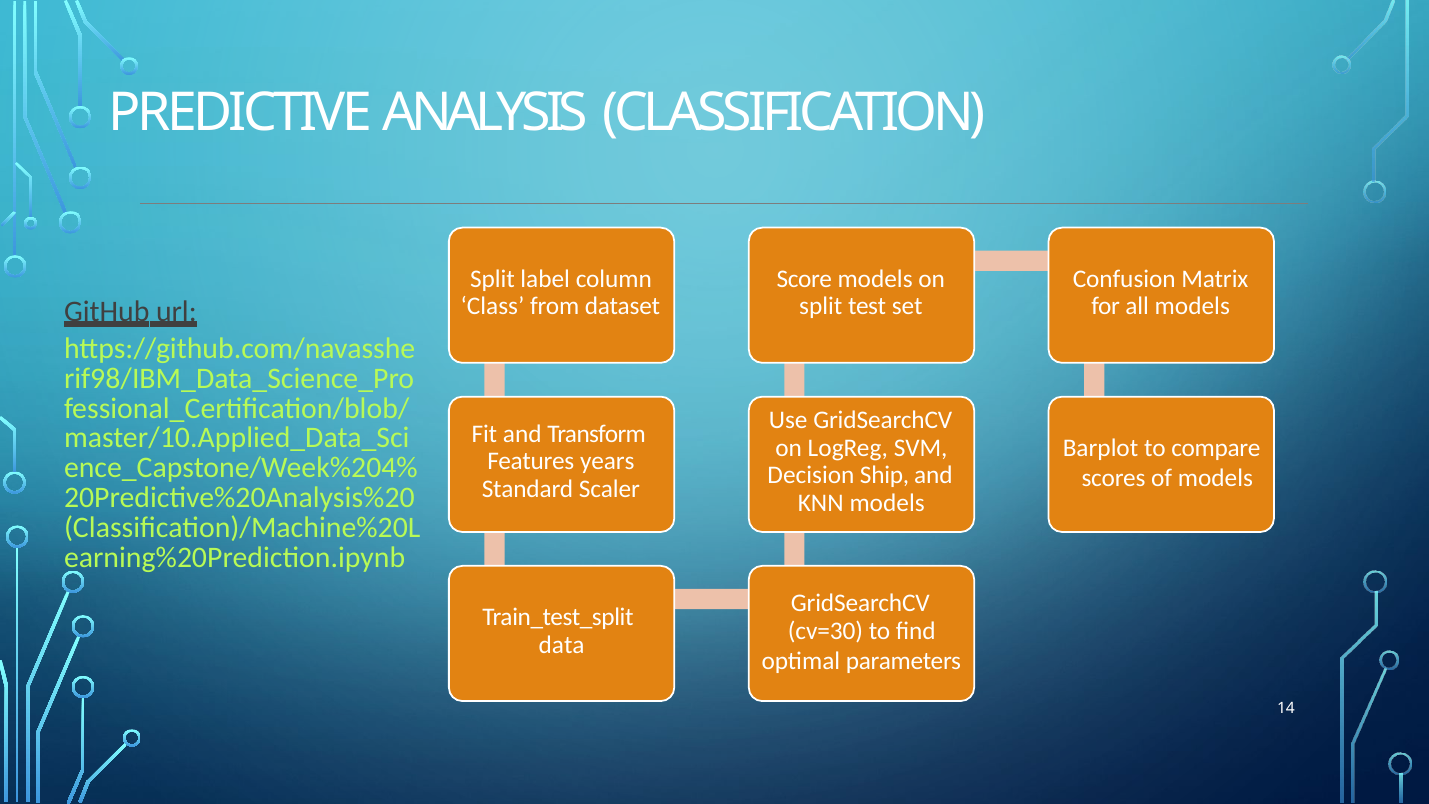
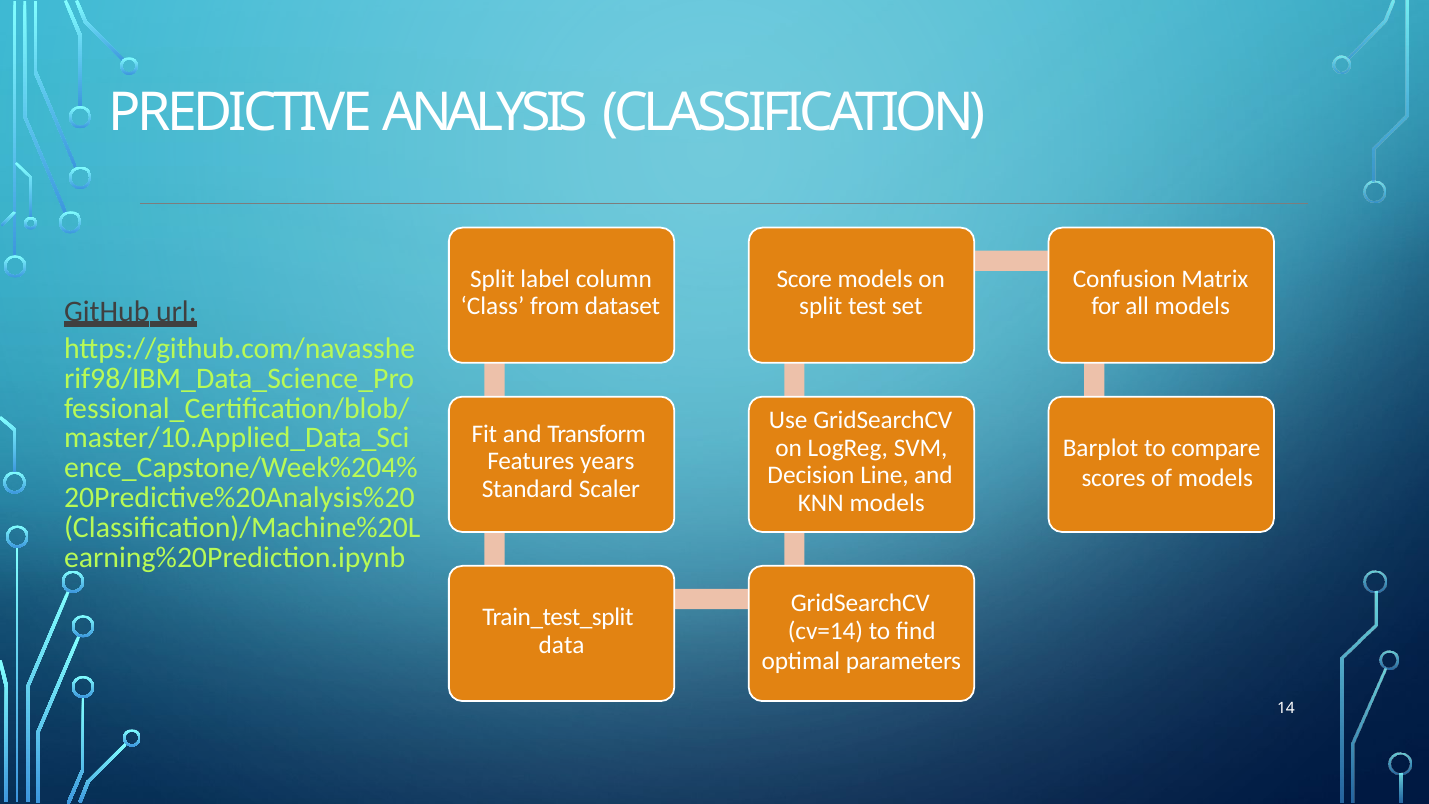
Ship: Ship -> Line (884, 475)
cv=30: cv=30 -> cv=14 (825, 631)
